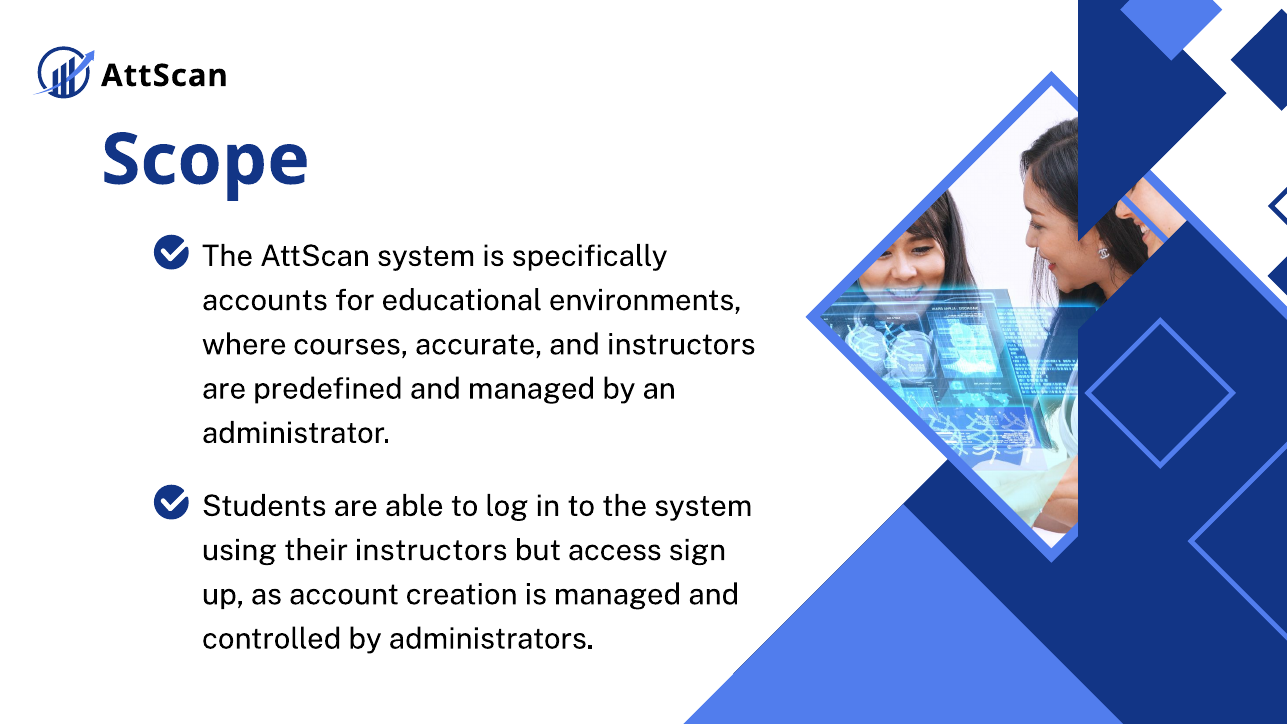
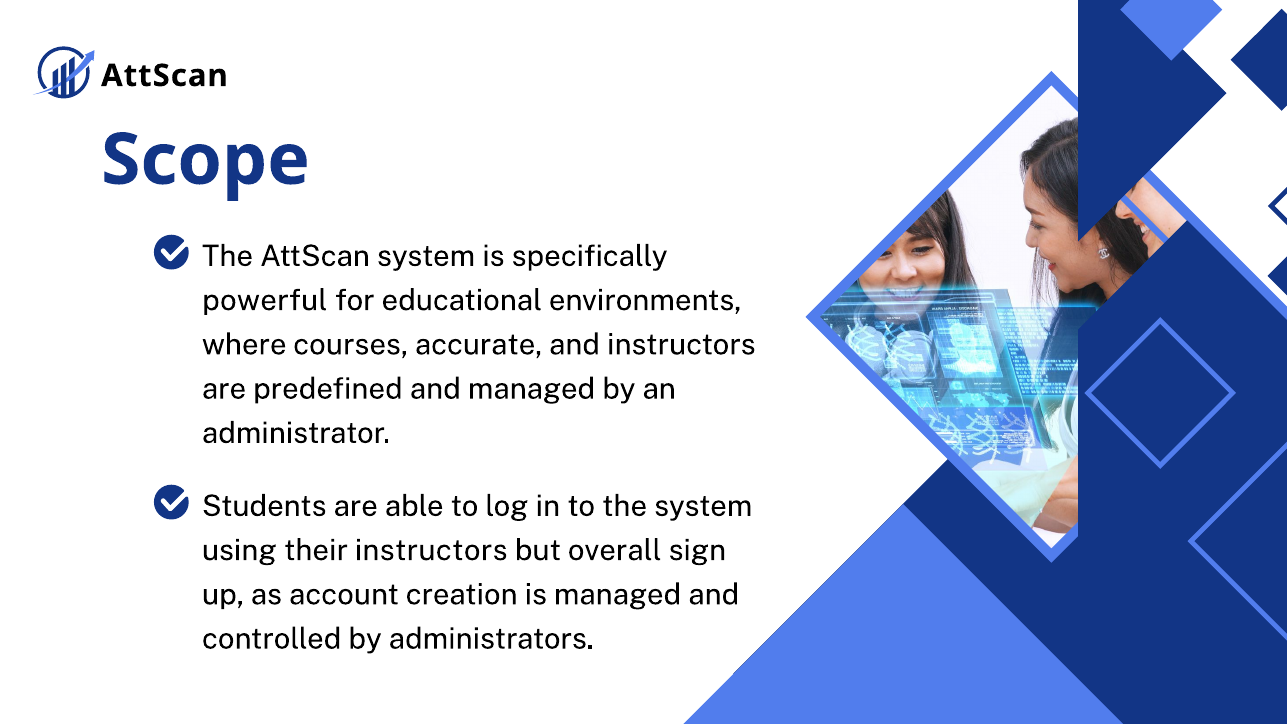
accounts: accounts -> powerful (265, 300)
access: access -> overall (615, 550)
